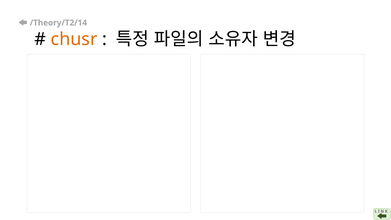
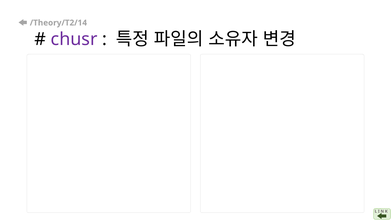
chusr colour: orange -> purple (74, 39)
